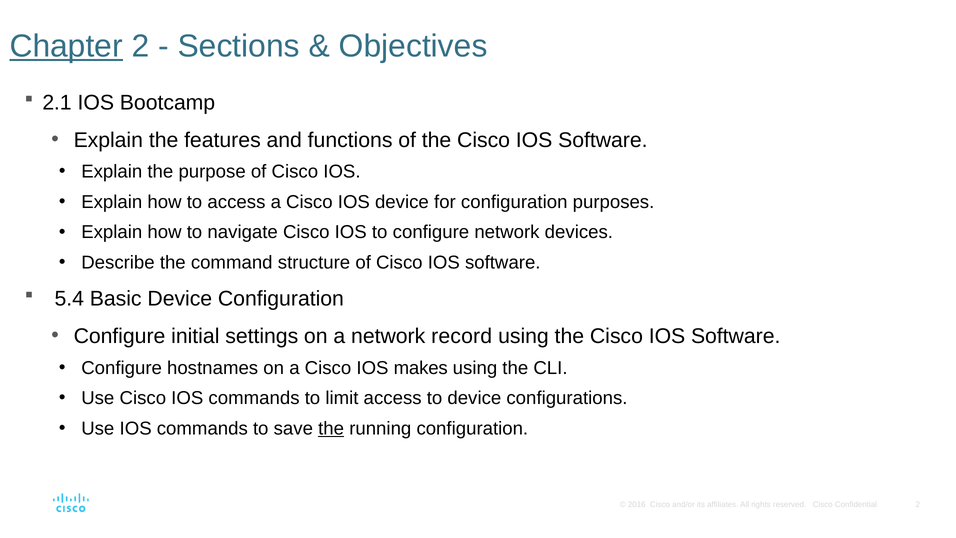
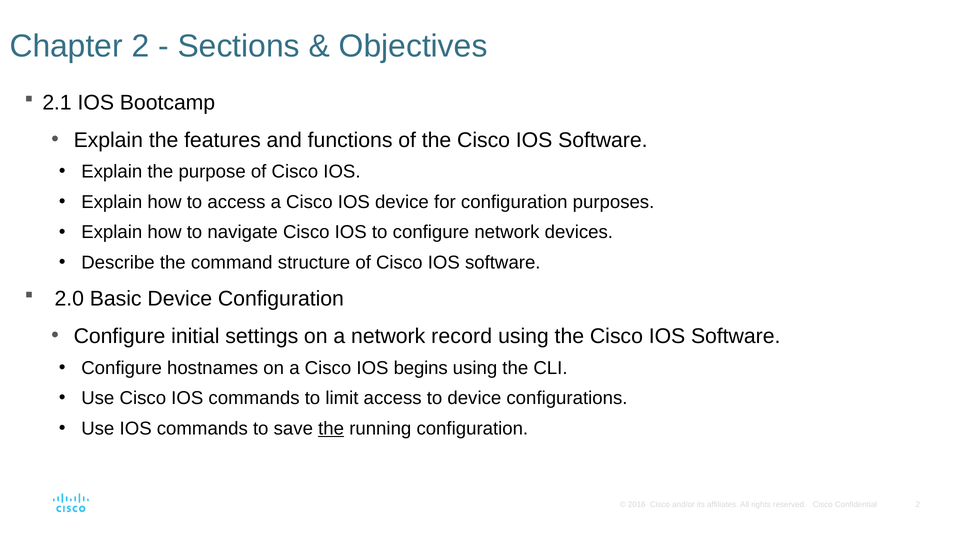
Chapter underline: present -> none (66, 46)
5.4: 5.4 -> 2.0 (69, 299)
makes: makes -> begins (421, 368)
